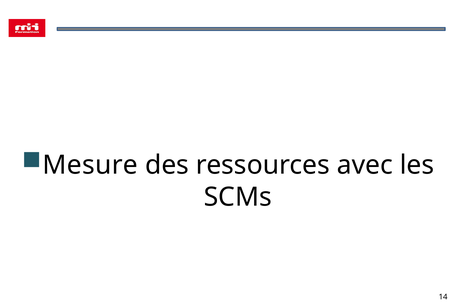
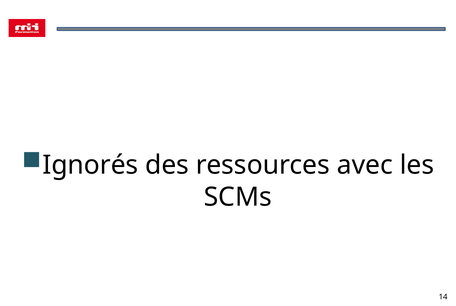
Mesure: Mesure -> Ignorés (90, 165)
